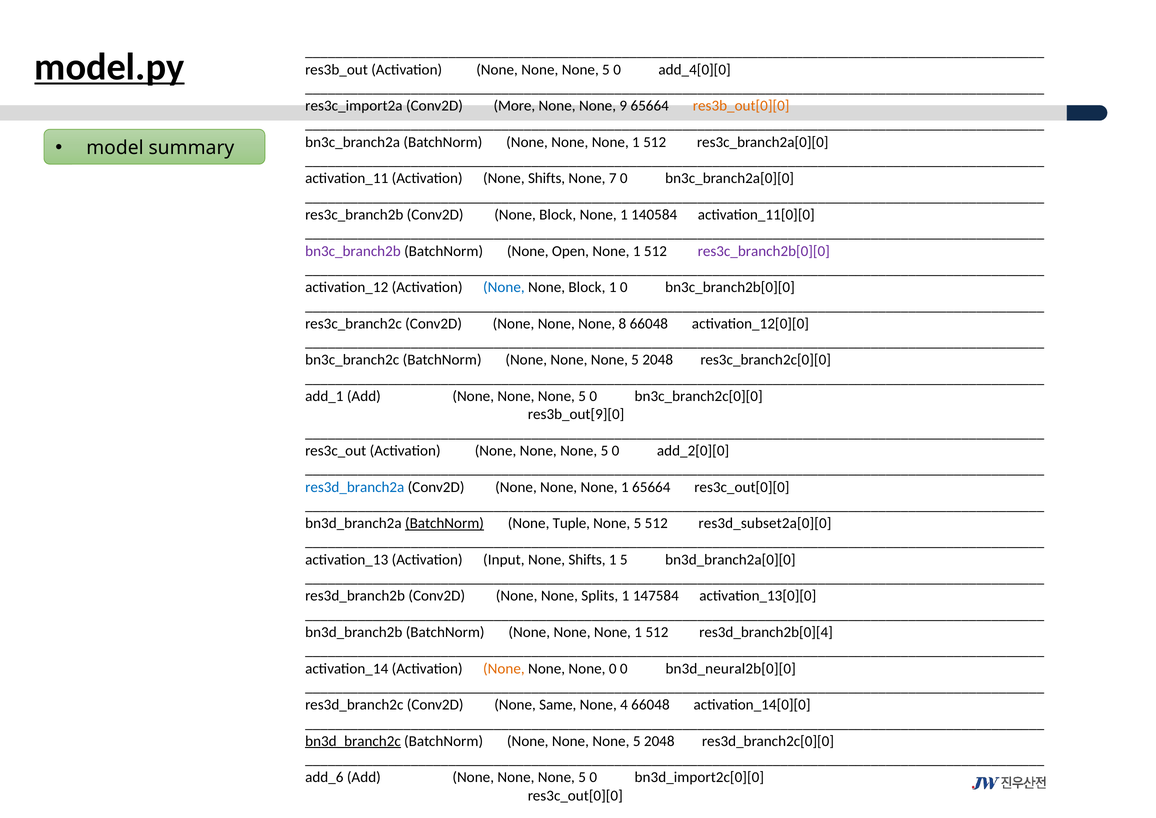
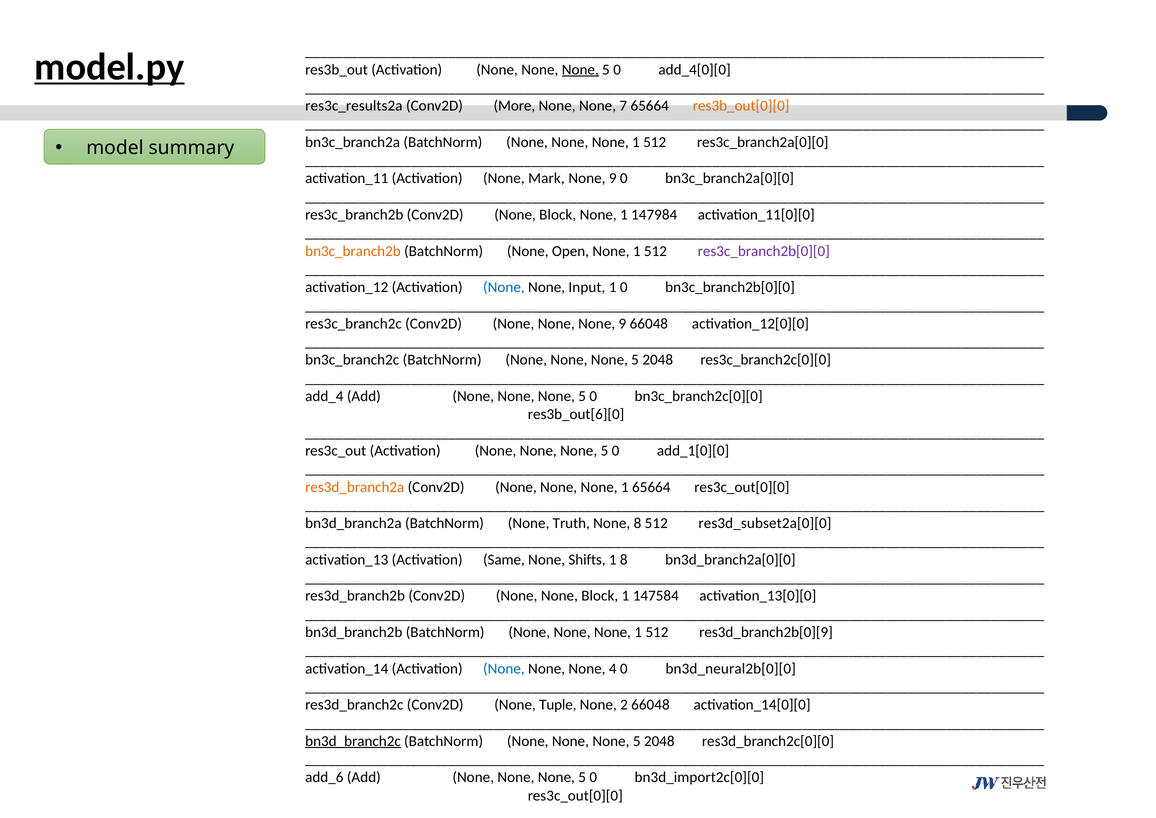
None underline: none -> present (580, 69)
res3c_import2a: res3c_import2a -> res3c_results2a (354, 106)
9: 9 -> 7 (623, 106)
Activation None Shifts: Shifts -> Mark (546, 178)
7: 7 -> 9 (613, 178)
140584: 140584 -> 147984 (654, 215)
bn3c_branch2b colour: purple -> orange (353, 251)
Block: Block -> Input (587, 287)
None None 8: 8 -> 9 (622, 323)
add_1: add_1 -> add_4 (324, 396)
res3b_out[9][0: res3b_out[9][0 -> res3b_out[6][0 (576, 414)
add_2[0][0: add_2[0][0 -> add_1[0][0 (693, 450)
res3d_branch2a colour: blue -> orange (355, 487)
BatchNorm underline: present -> none (444, 523)
Tuple: Tuple -> Truth (571, 523)
5: 5 -> 8 (637, 523)
Input: Input -> Same (504, 559)
1 5: 5 -> 8 (624, 559)
None None Splits: Splits -> Block (600, 595)
res3d_branch2b[0][4: res3d_branch2b[0][4 -> res3d_branch2b[0][9 (766, 632)
None colour: orange -> blue (504, 668)
None 0: 0 -> 4 (613, 668)
Same: Same -> Tuple (558, 704)
4: 4 -> 2 (624, 704)
